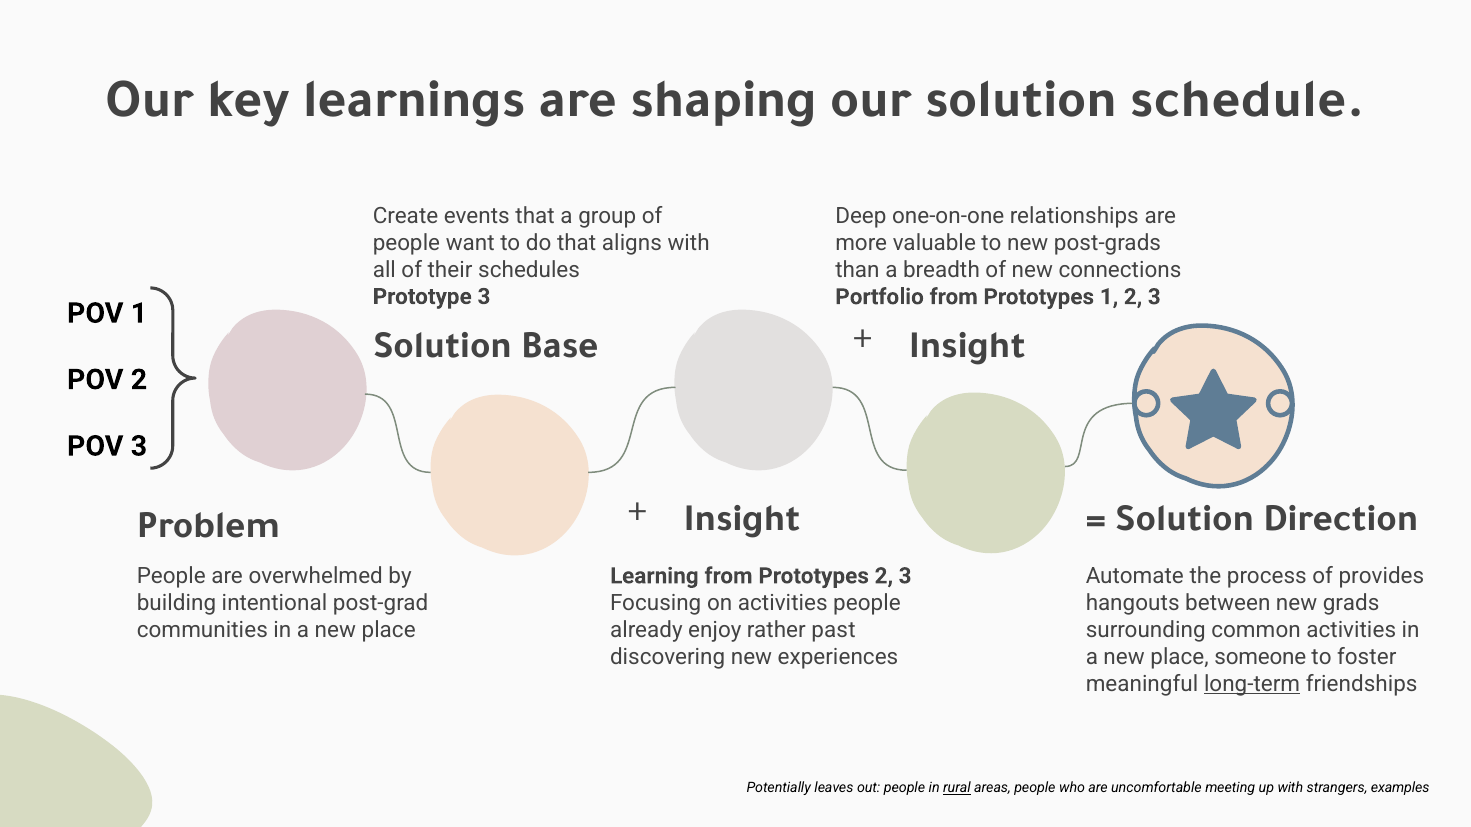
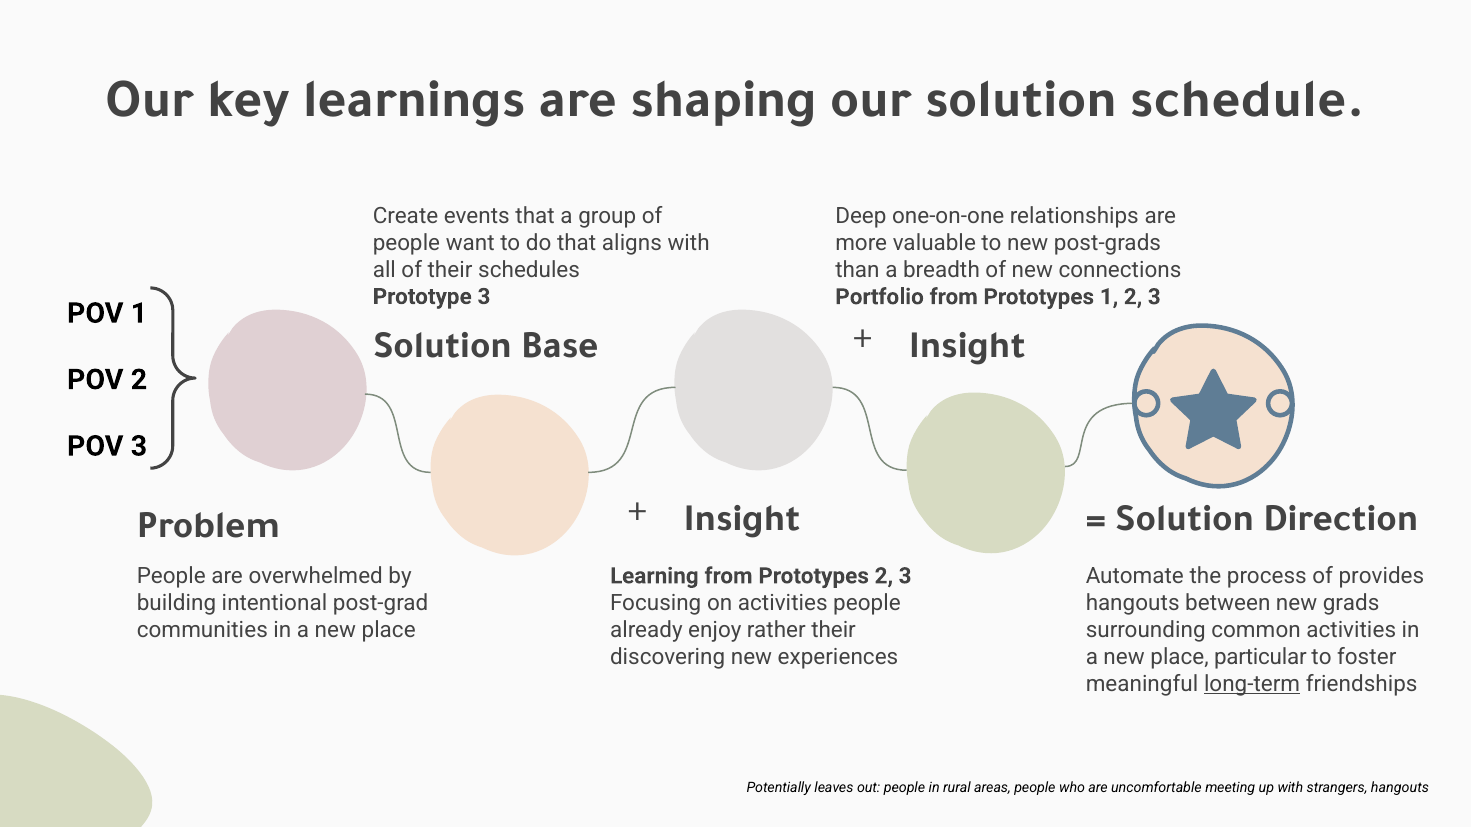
rather past: past -> their (834, 630)
someone: someone -> particular (1260, 657)
rural underline: present -> none (957, 789)
strangers examples: examples -> hangouts (1400, 789)
